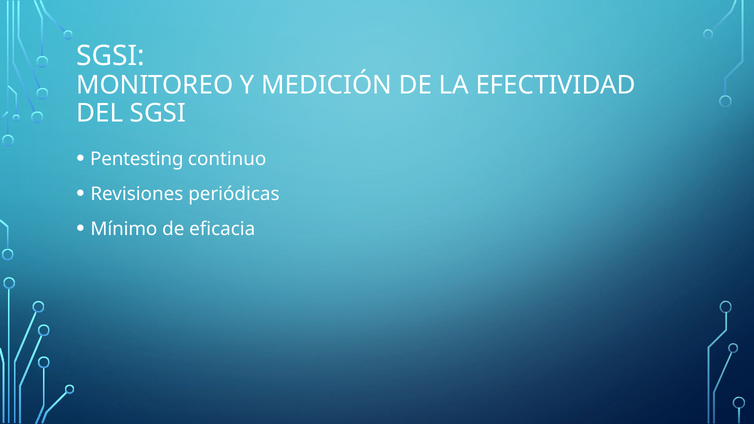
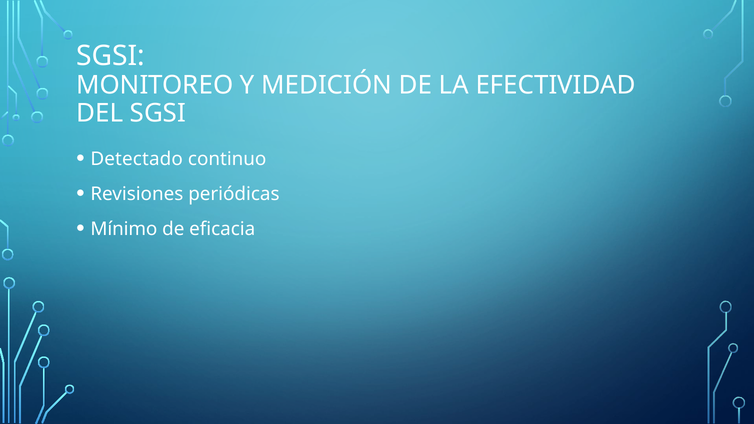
Pentesting: Pentesting -> Detectado (137, 159)
